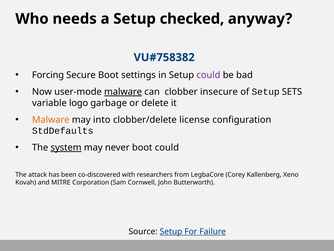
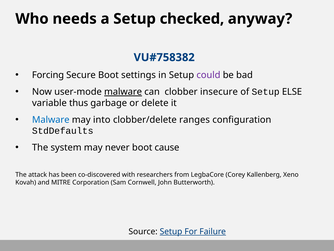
SETS: SETS -> ELSE (292, 92)
logo: logo -> thus (79, 103)
Malware colour: orange -> blue (51, 120)
license: license -> ranges (195, 120)
system underline: present -> none (66, 147)
boot could: could -> cause (167, 147)
